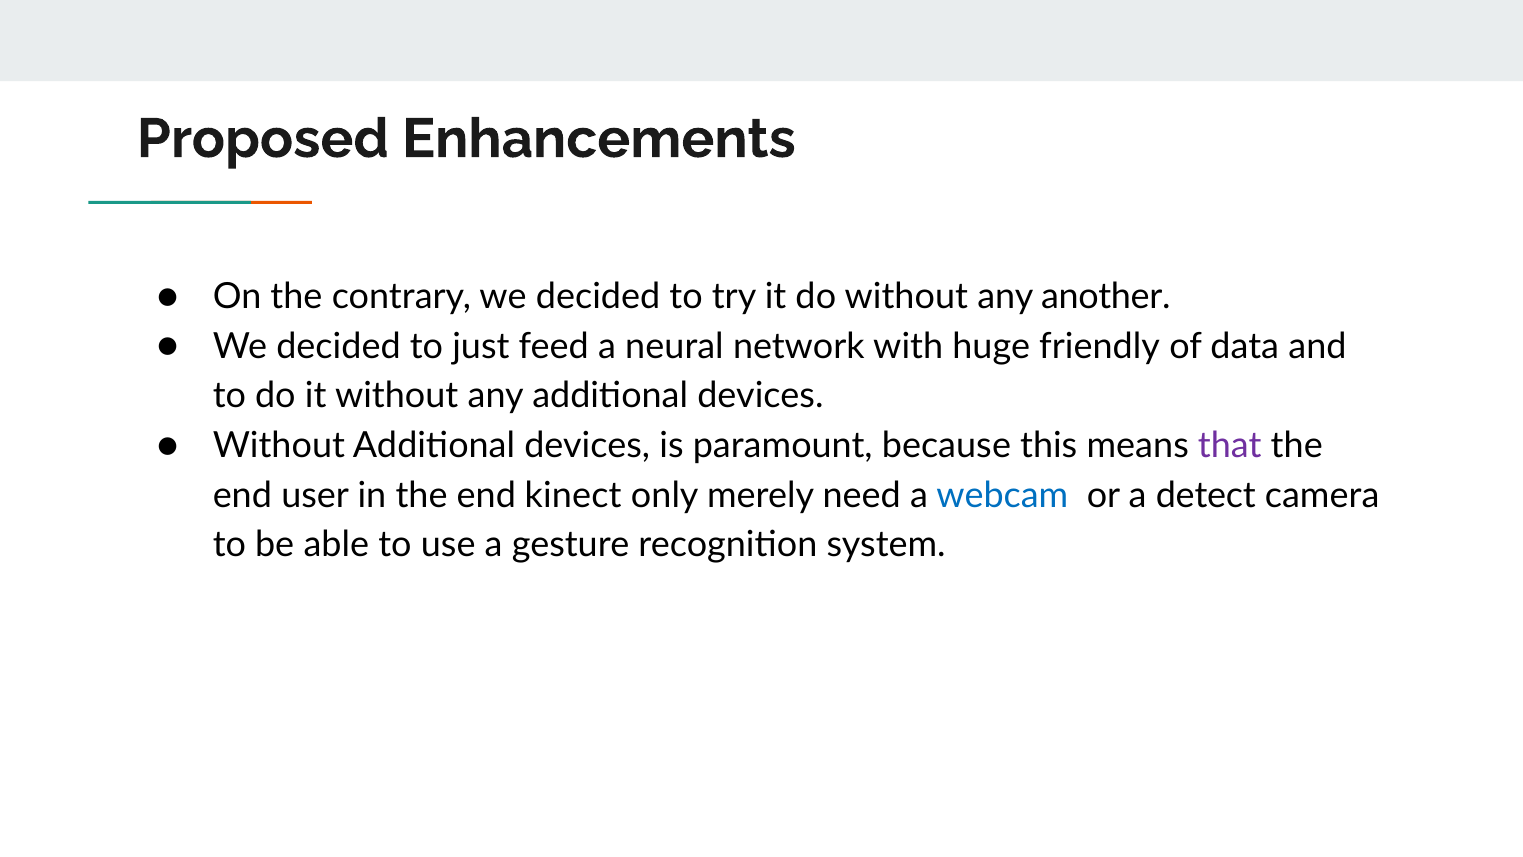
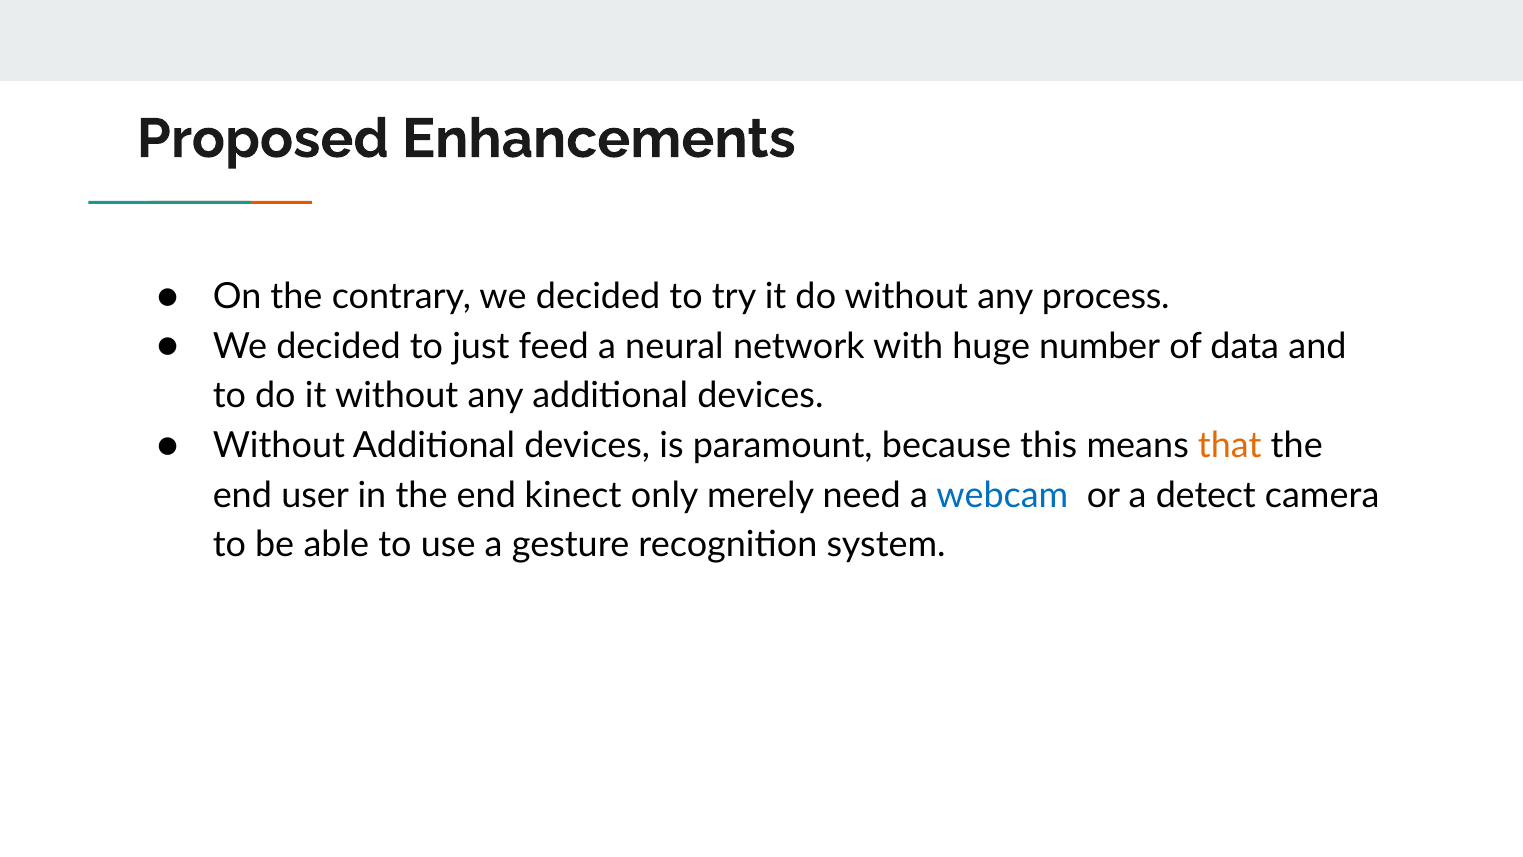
another: another -> process (1106, 297)
friendly: friendly -> number (1100, 346)
that colour: purple -> orange (1230, 446)
